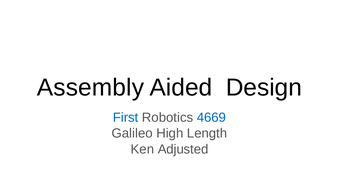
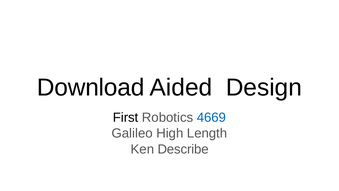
Assembly: Assembly -> Download (91, 87)
First colour: blue -> black (126, 117)
Adjusted: Adjusted -> Describe (183, 149)
